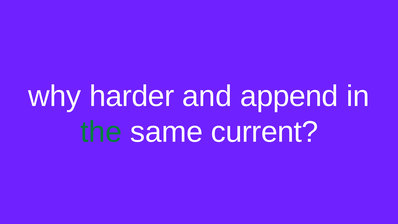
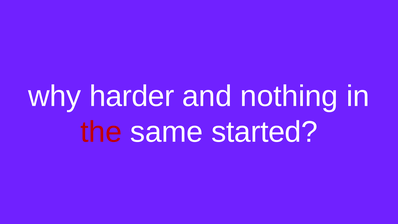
append: append -> nothing (289, 96)
the colour: green -> red (101, 132)
current: current -> started (265, 132)
